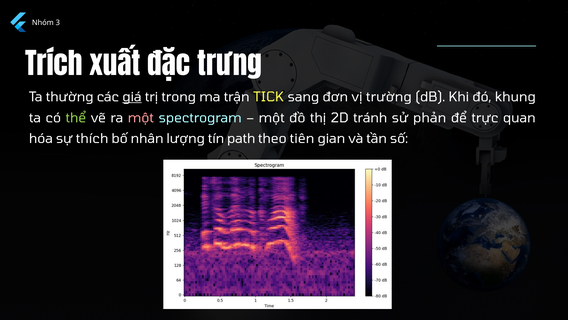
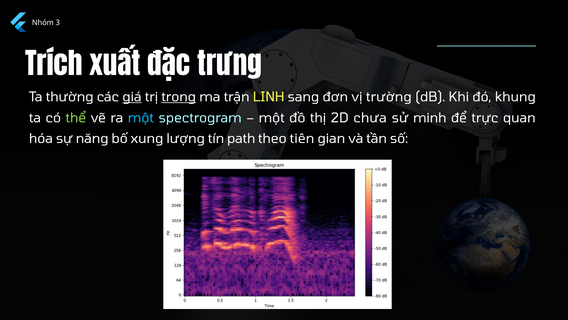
trong underline: none -> present (179, 97)
TICK: TICK -> LINH (269, 97)
một colour: pink -> light blue (141, 118)
tránh: tránh -> chưa (370, 118)
phản: phản -> minh (430, 118)
thích: thích -> năng (92, 139)
nhân: nhân -> xung (147, 139)
